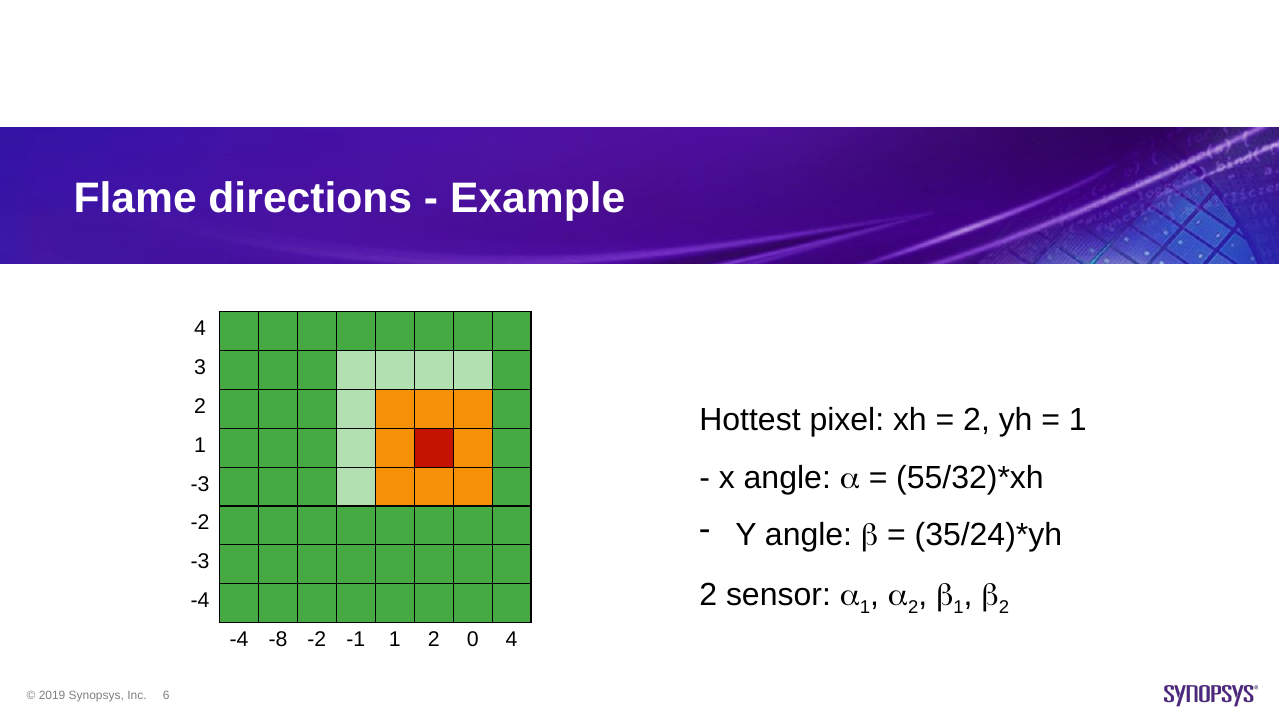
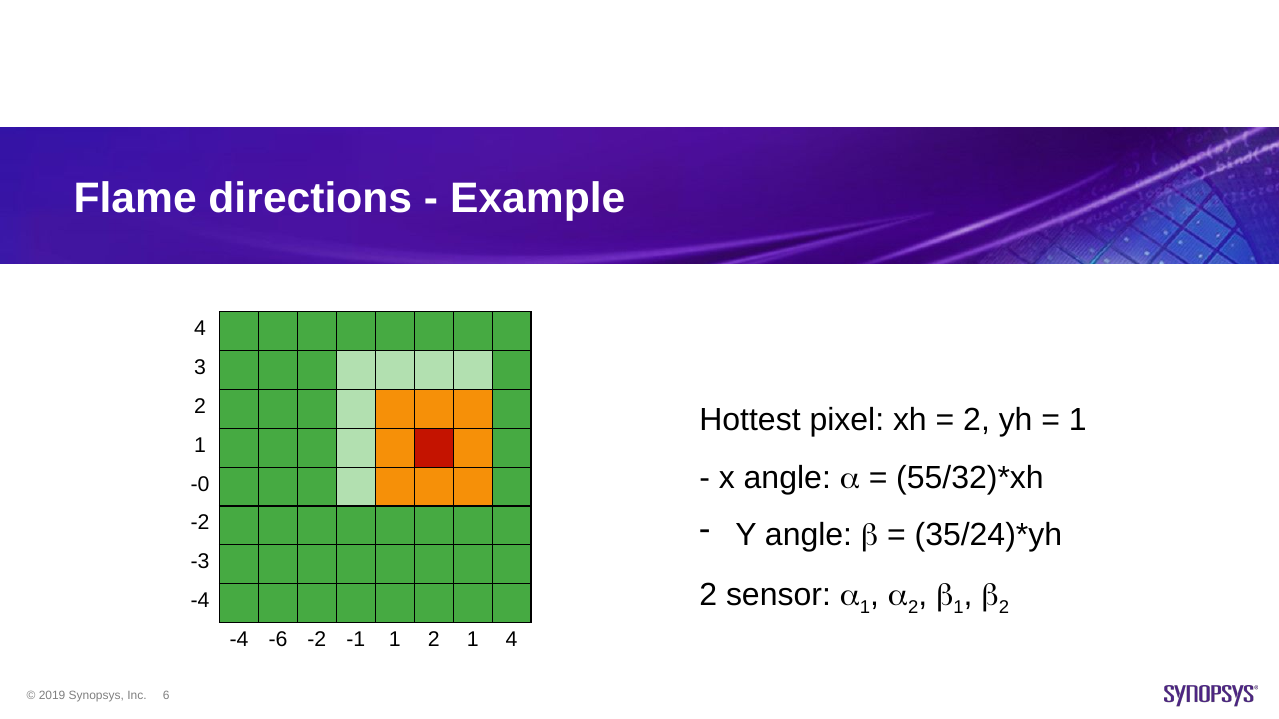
-3: -3 -> -0 (200, 484)
-8: -8 -> -6 (278, 640)
1 2 0: 0 -> 1 (473, 640)
